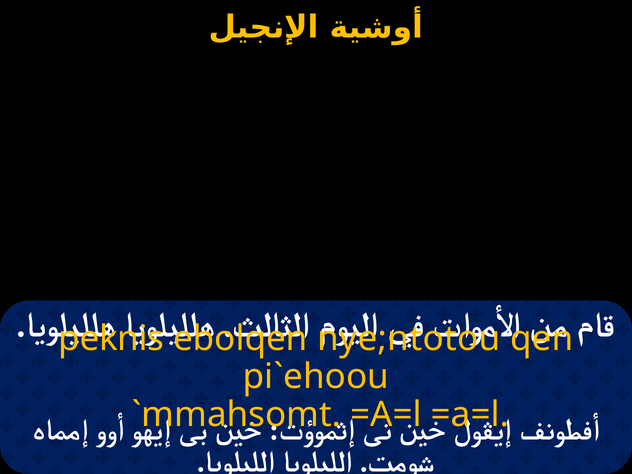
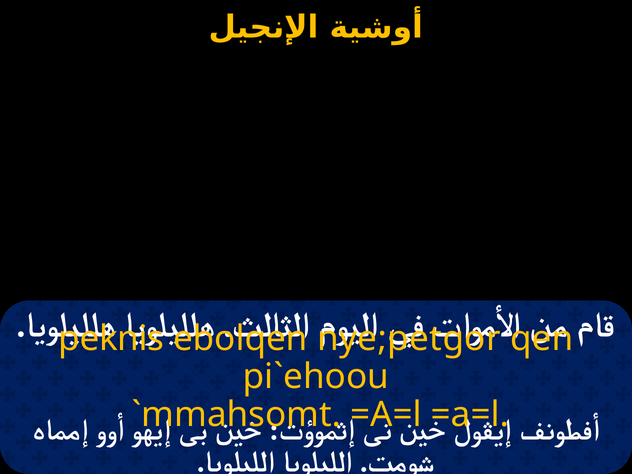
nye;ntotou: nye;ntotou -> nye;petgor (409, 339)
